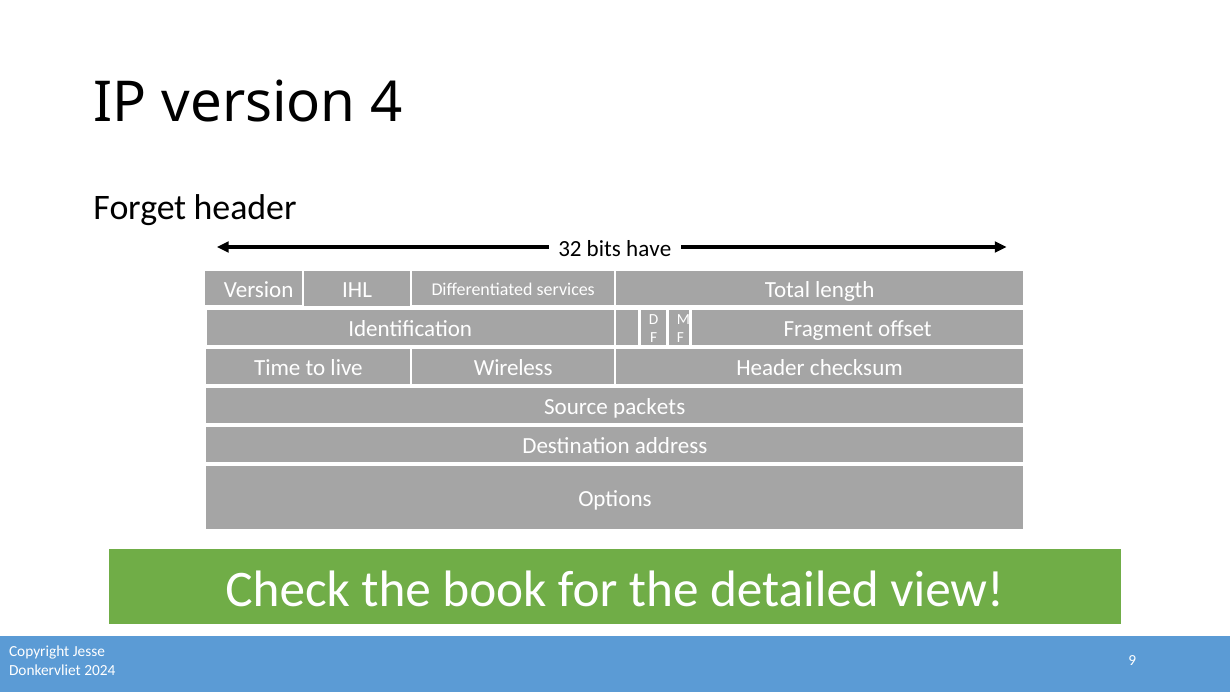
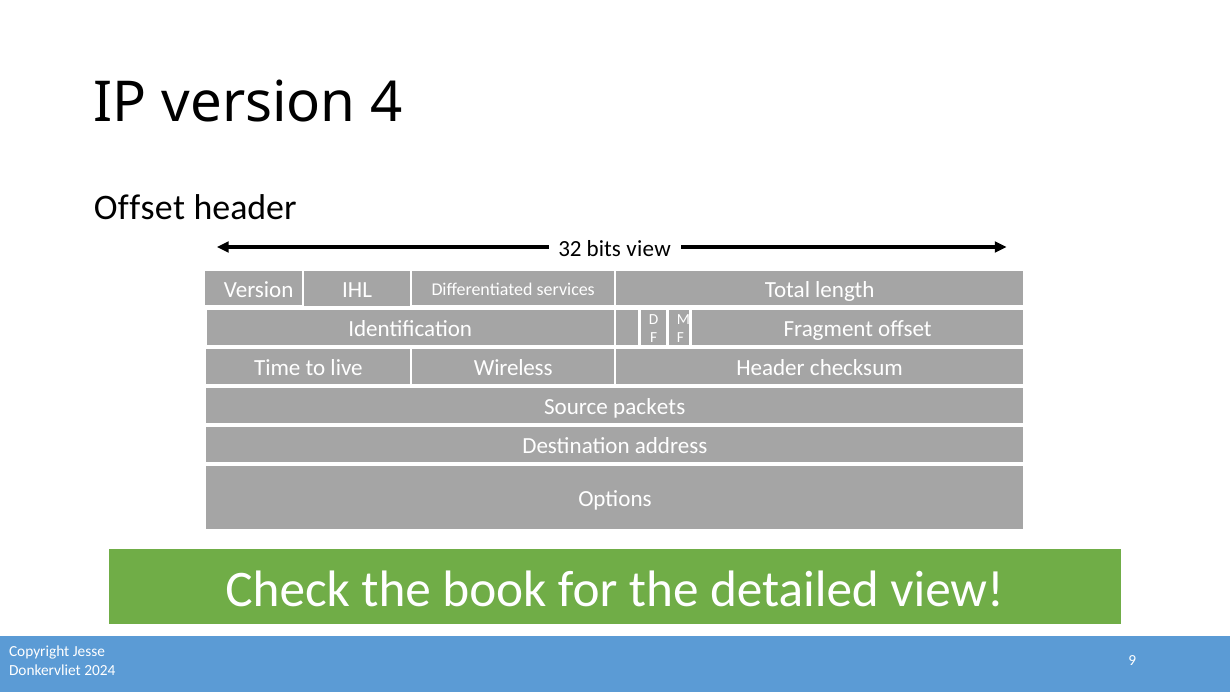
Forget: Forget -> Offset (139, 208)
bits have: have -> view (649, 249)
